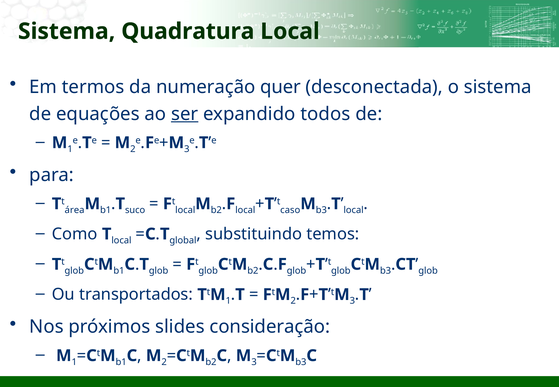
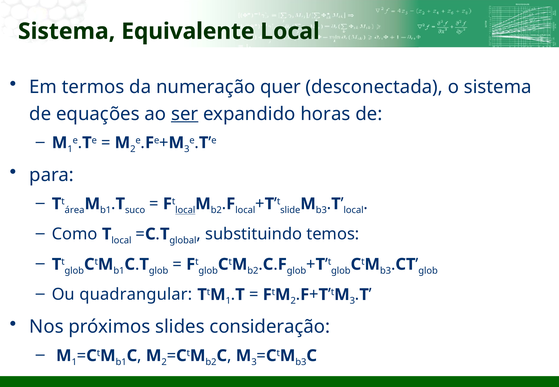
Quadratura: Quadratura -> Equivalente (188, 31)
todos: todos -> horas (325, 114)
local underline: none -> present (185, 210)
caso: caso -> slide (290, 210)
transportados: transportados -> quadrangular (136, 295)
